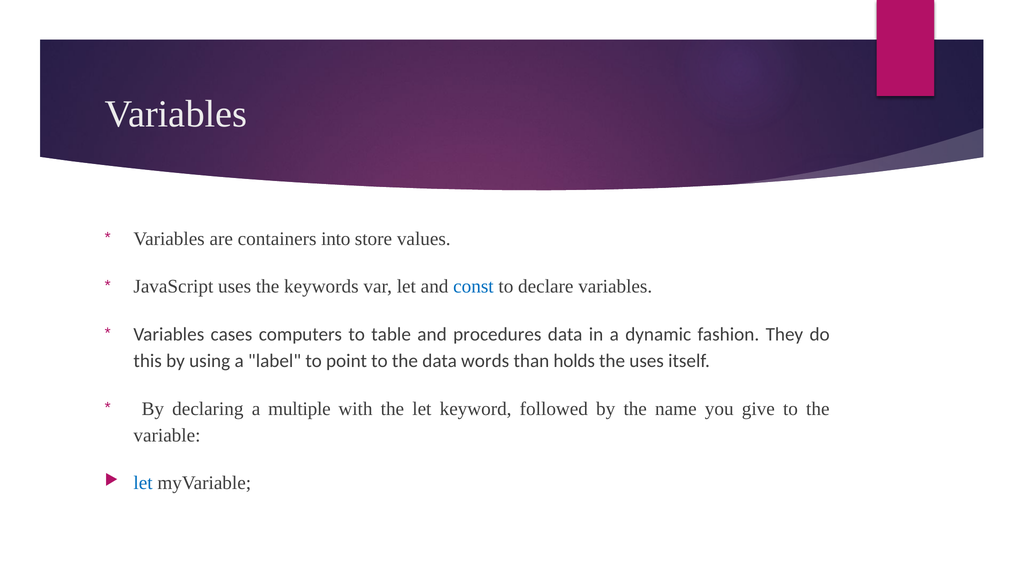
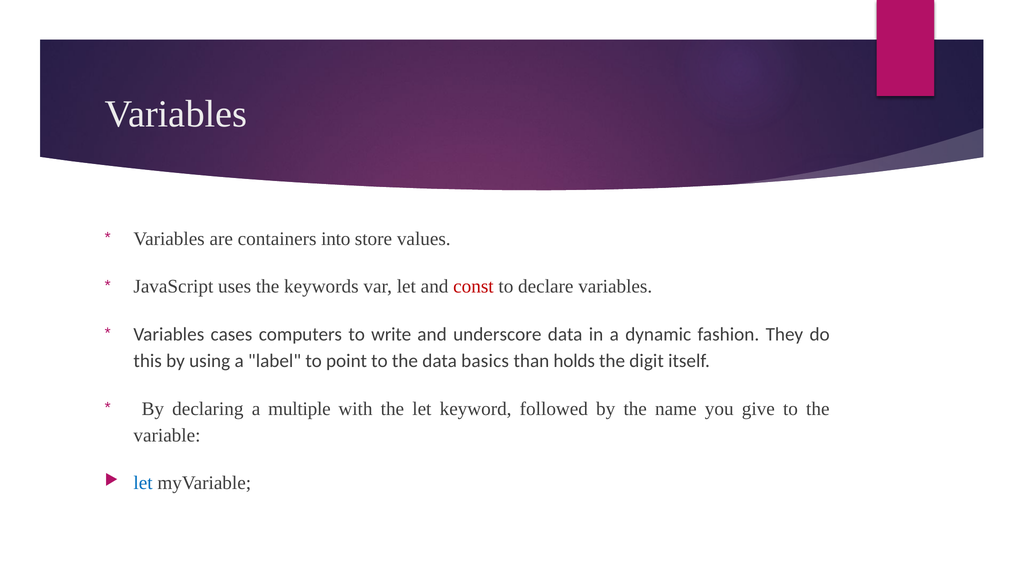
const colour: blue -> red (473, 287)
table: table -> write (391, 334)
procedures: procedures -> underscore (497, 334)
words: words -> basics (485, 361)
the uses: uses -> digit (647, 361)
